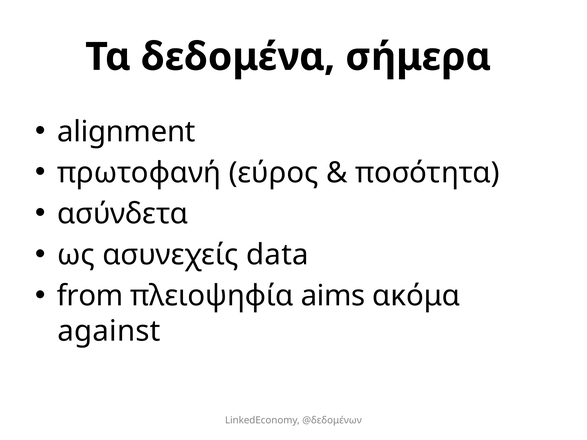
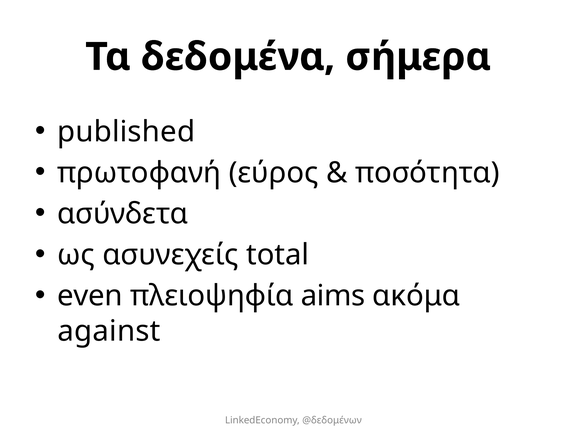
alignment: alignment -> published (126, 132)
data: data -> total (278, 255)
from: from -> even (90, 296)
